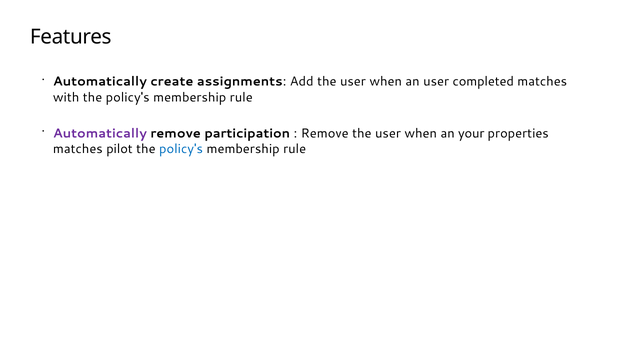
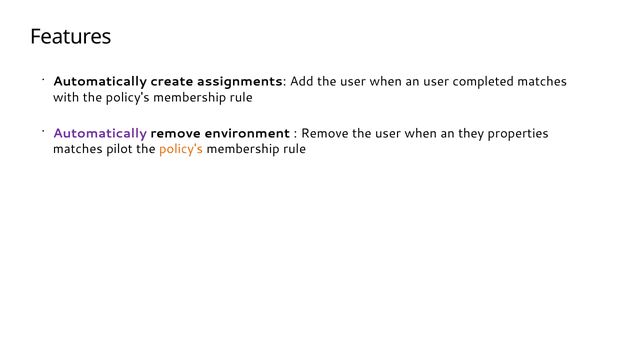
participation: participation -> environment (247, 133)
your: your -> they (471, 133)
policy's colour: blue -> orange (181, 149)
